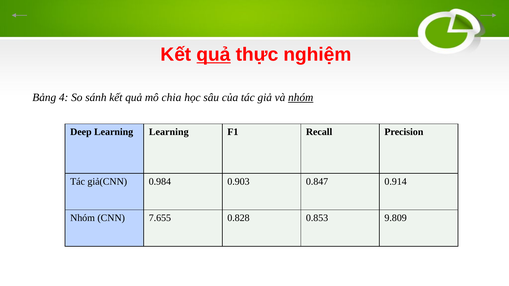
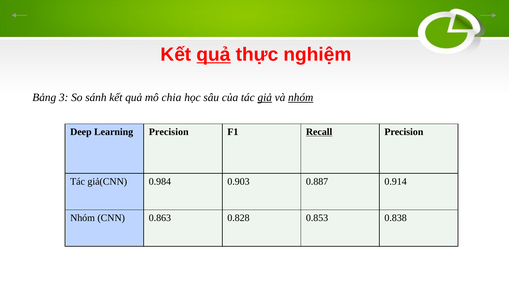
4: 4 -> 3 (64, 98)
giả underline: none -> present (265, 98)
Learning Learning: Learning -> Precision (169, 132)
Recall underline: none -> present (319, 132)
0.847: 0.847 -> 0.887 (317, 182)
7.655: 7.655 -> 0.863 (160, 218)
9.809: 9.809 -> 0.838 (396, 218)
